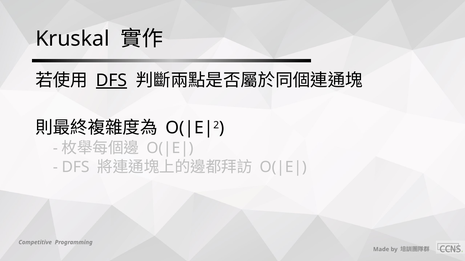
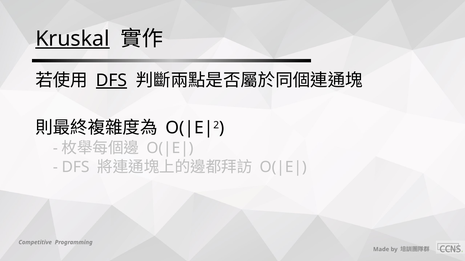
Kruskal underline: none -> present (73, 39)
